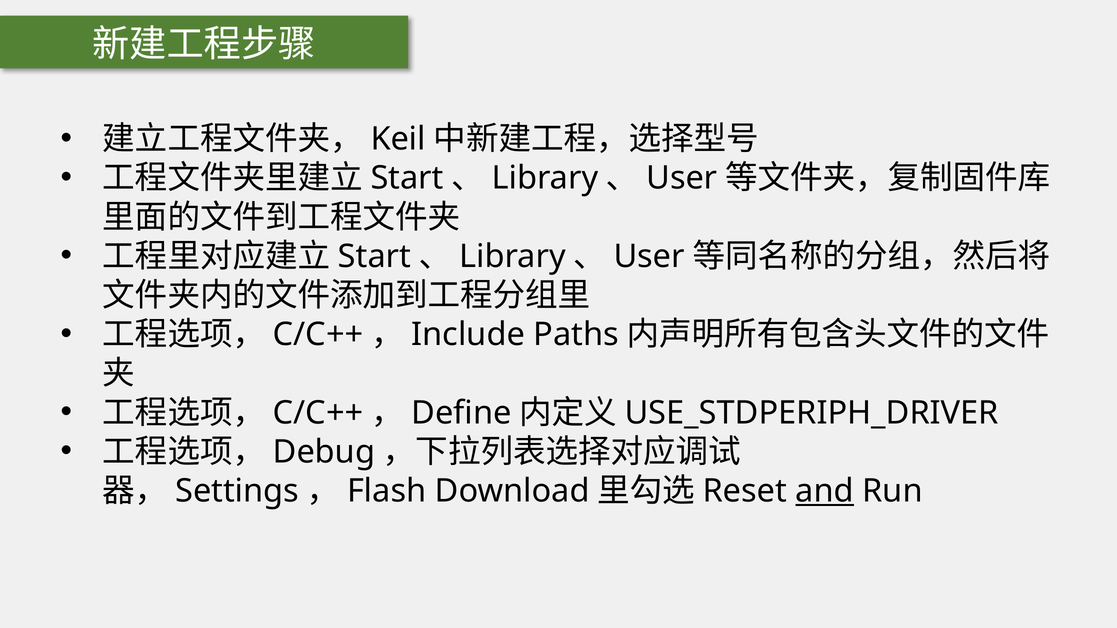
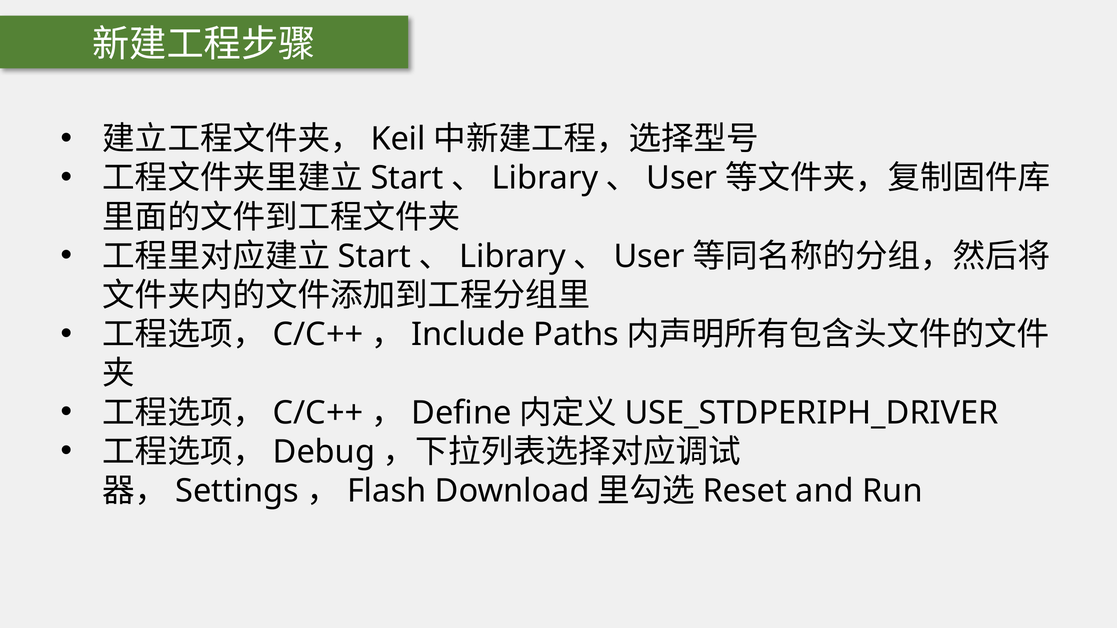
and underline: present -> none (825, 491)
